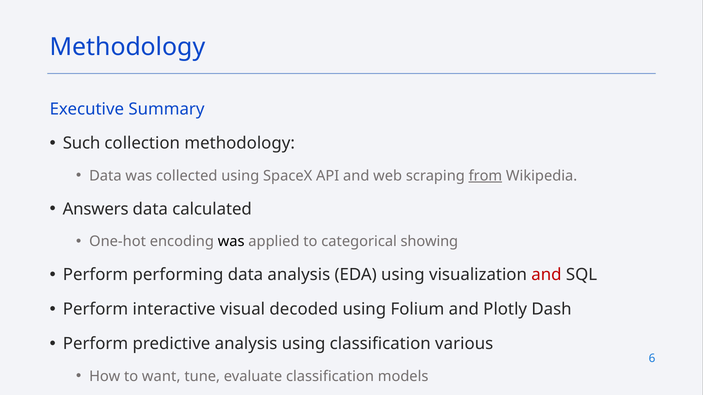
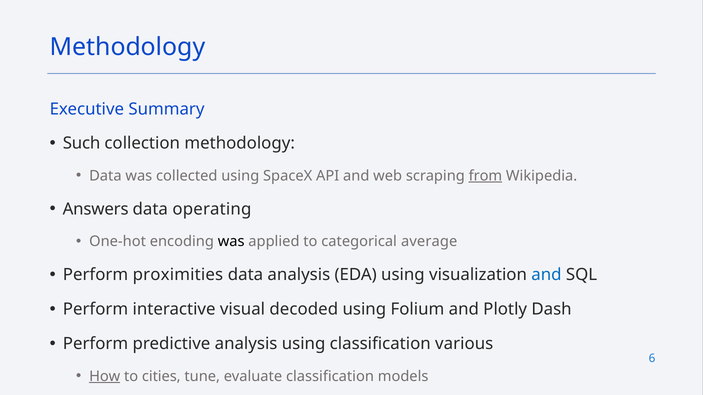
calculated: calculated -> operating (212, 209)
showing: showing -> average (429, 242)
performing: performing -> proximities (178, 275)
and colour: red -> blue (546, 275)
How underline: none -> present (105, 377)
want: want -> cities (161, 377)
